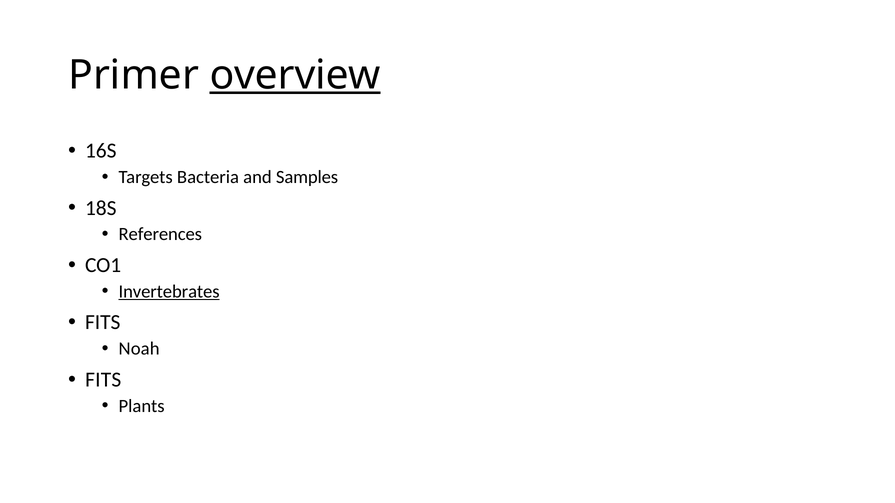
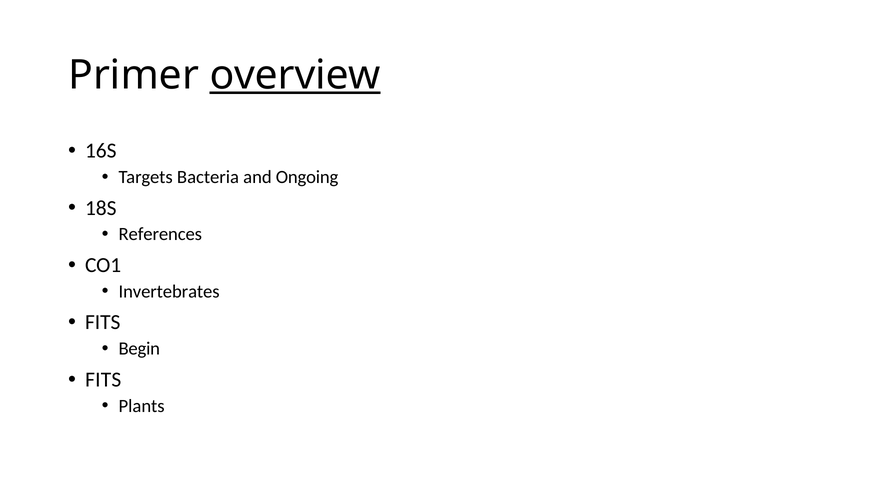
Samples: Samples -> Ongoing (307, 177)
Invertebrates underline: present -> none (169, 292)
Noah: Noah -> Begin (139, 349)
